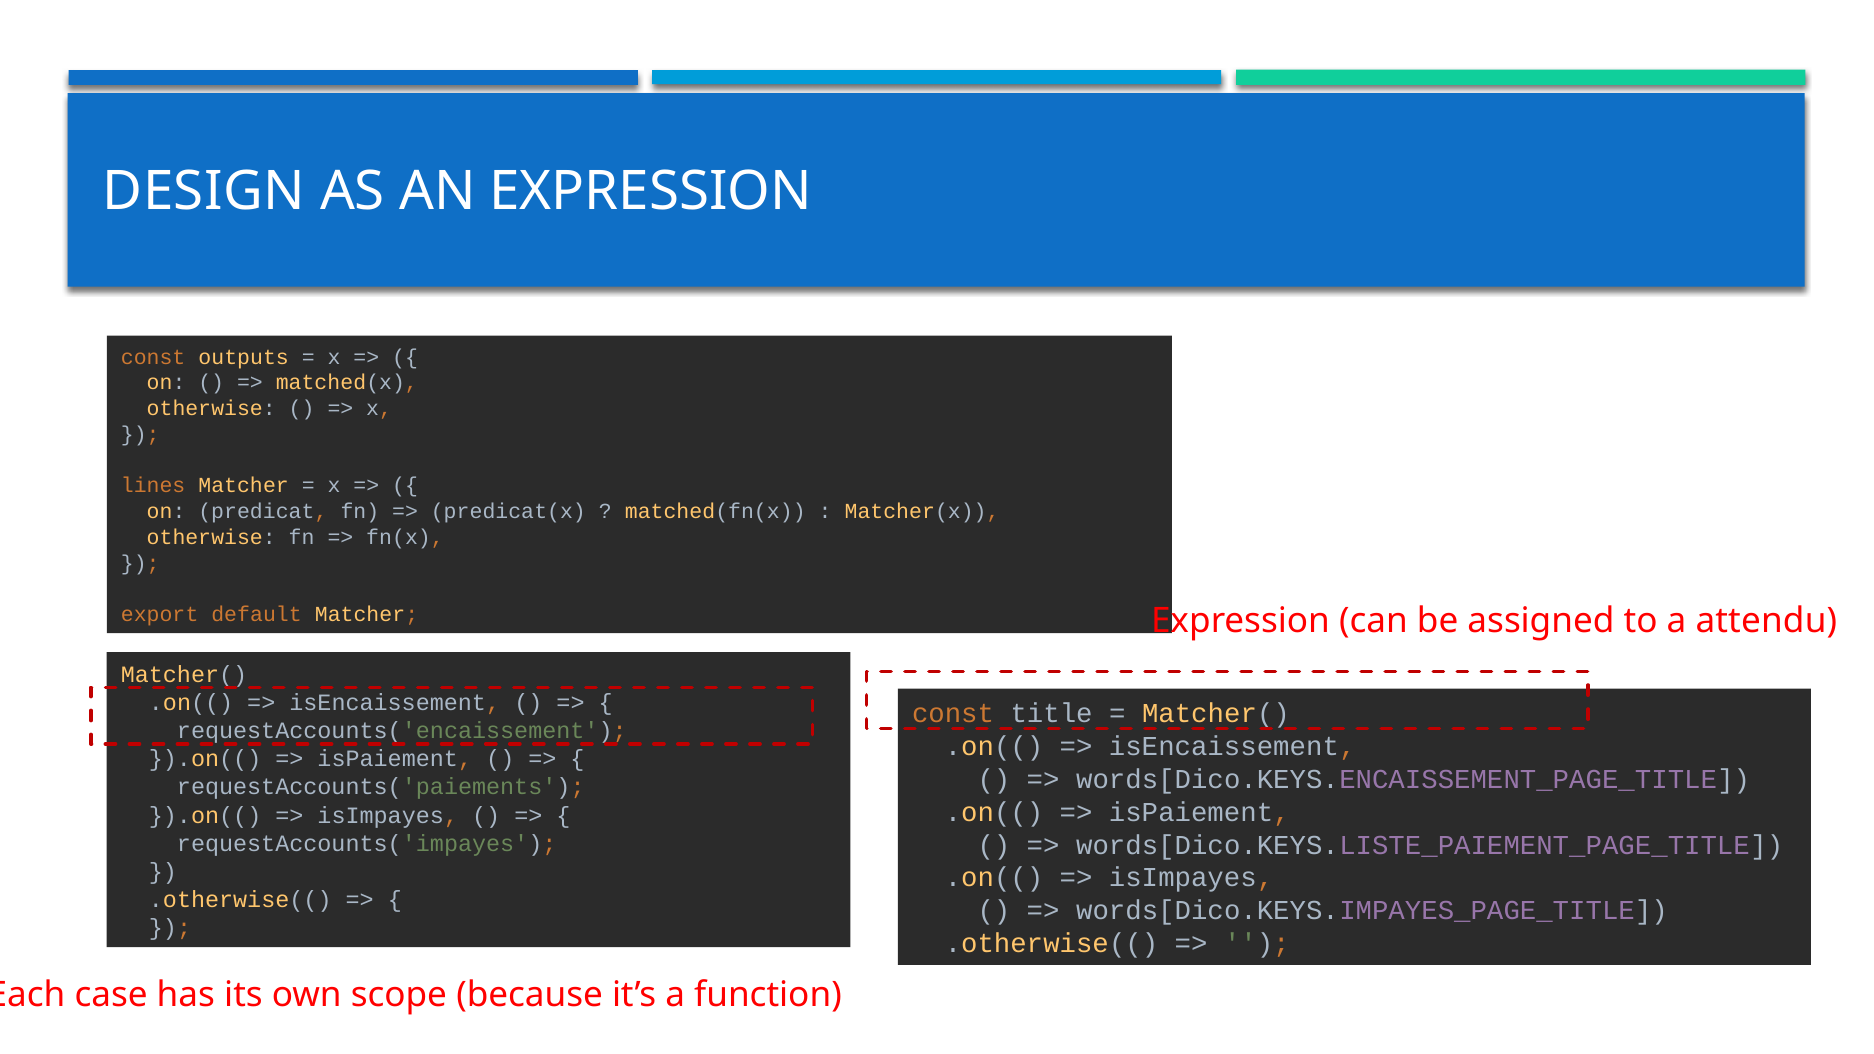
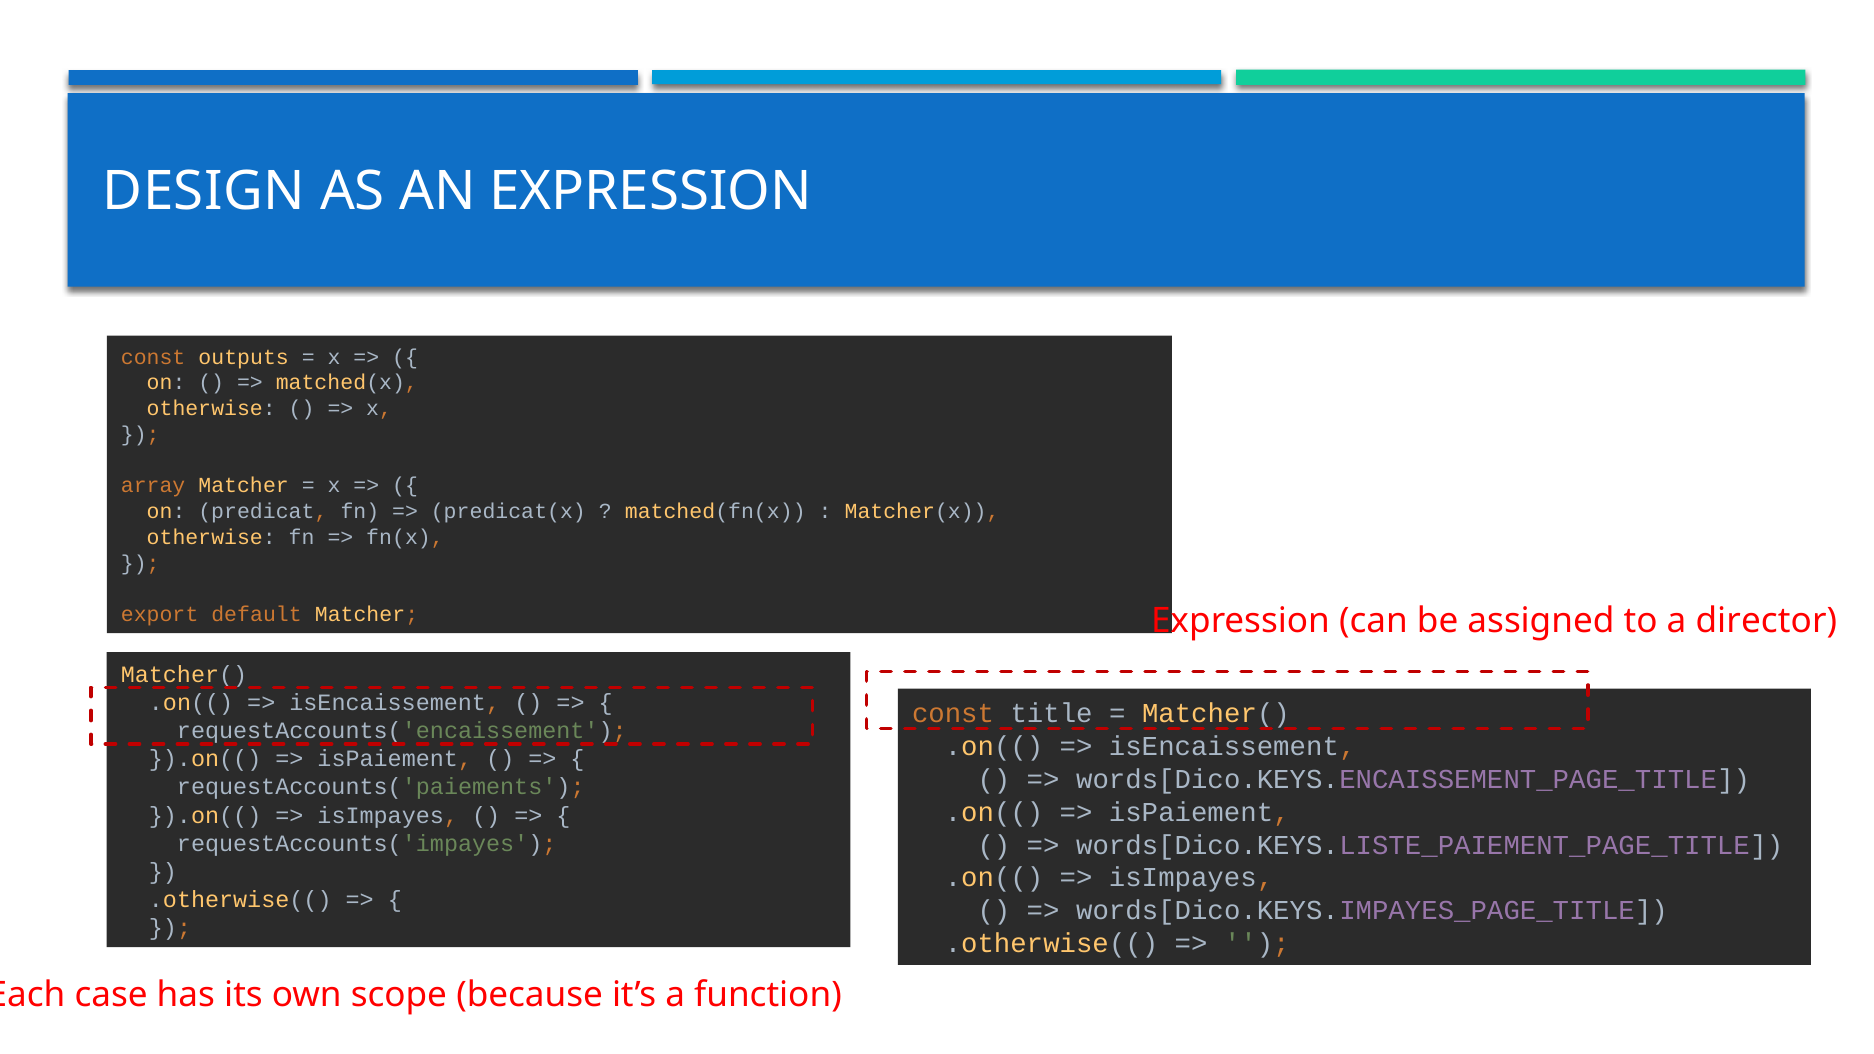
lines: lines -> array (153, 486)
attendu: attendu -> director (1766, 621)
